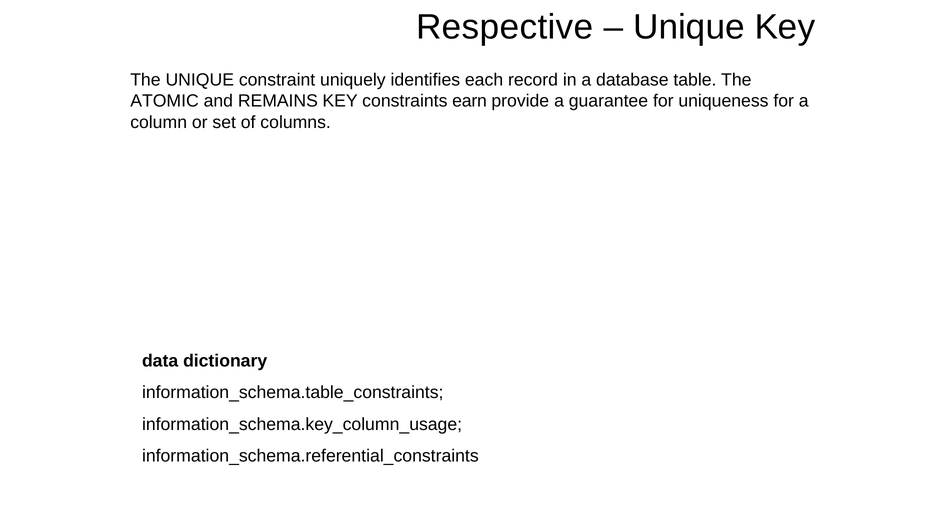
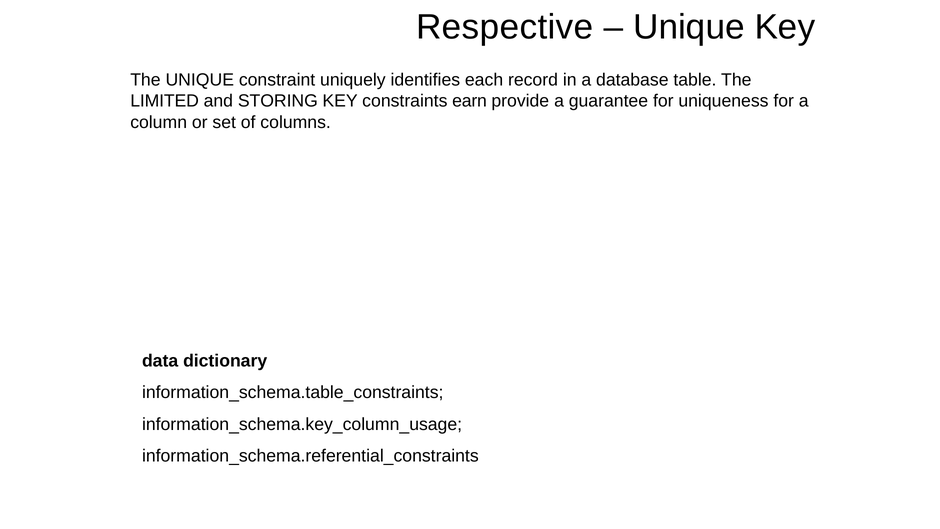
ATOMIC: ATOMIC -> LIMITED (165, 101)
REMAINS: REMAINS -> STORING (278, 101)
